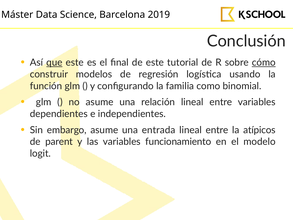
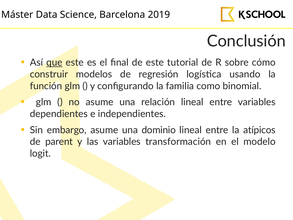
cómo underline: present -> none (264, 62)
entrada: entrada -> dominio (159, 130)
funcionamiento: funcionamiento -> transformación (178, 142)
